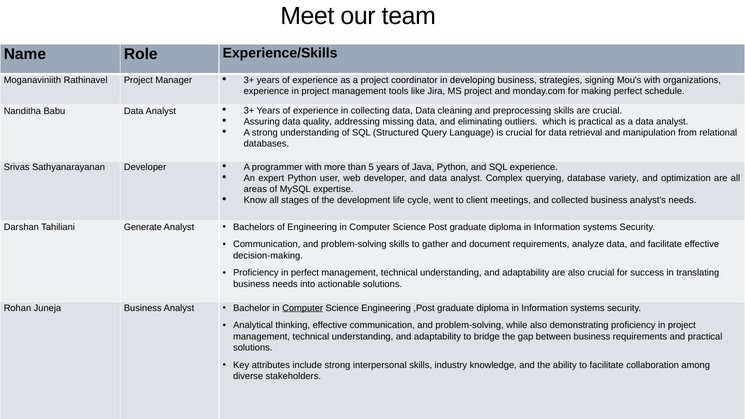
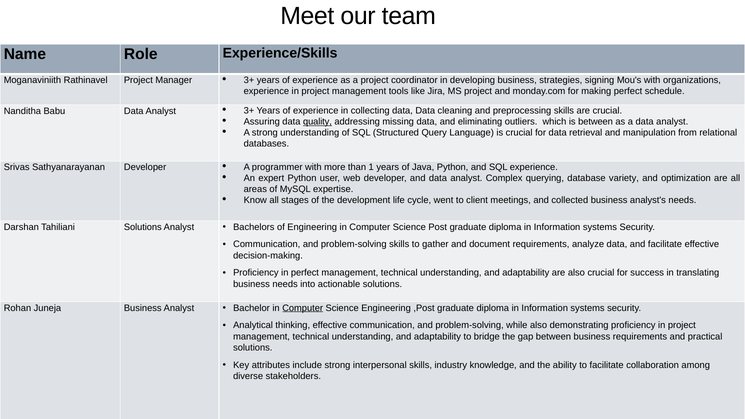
quality underline: none -> present (317, 122)
is practical: practical -> between (596, 122)
5: 5 -> 1 (371, 167)
Tahiliani Generate: Generate -> Solutions (143, 227)
